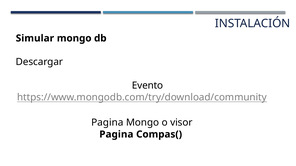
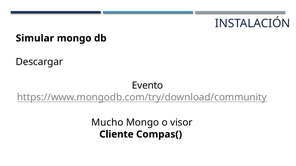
Pagina: Pagina -> Mucho (107, 123)
Pagina: Pagina -> Cliente (116, 135)
